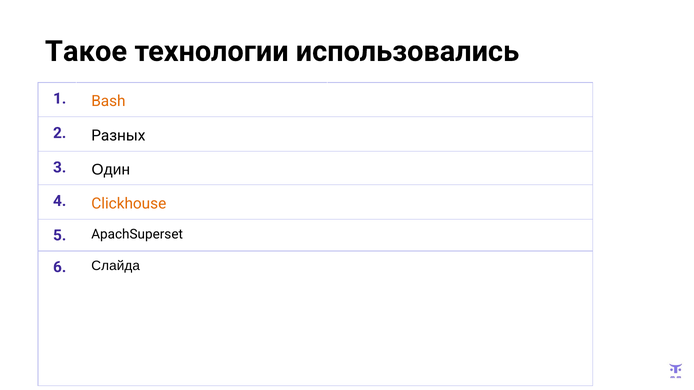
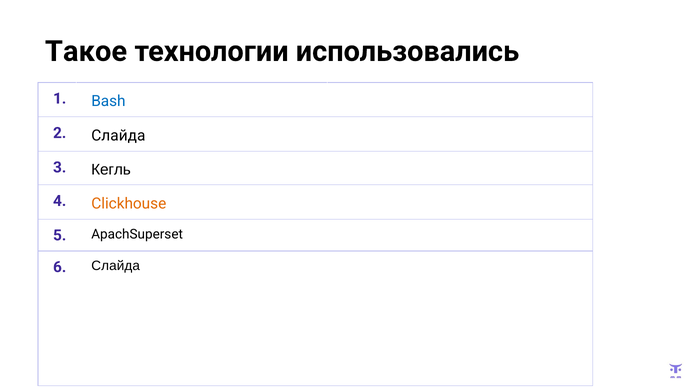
Bash colour: orange -> blue (108, 101)
2 Разных: Разных -> Слайда (118, 136)
Один: Один -> Кегль (111, 170)
